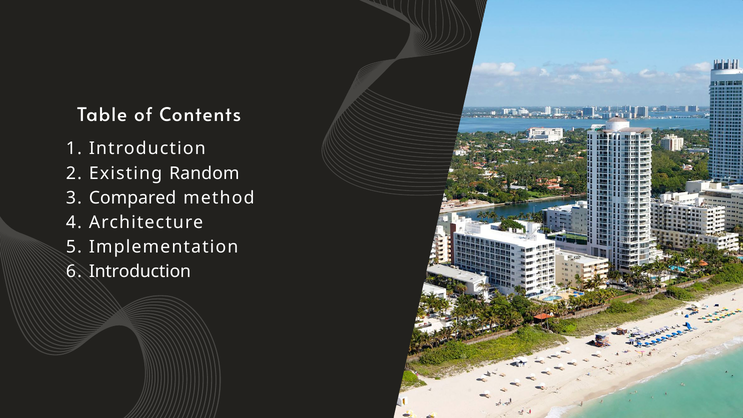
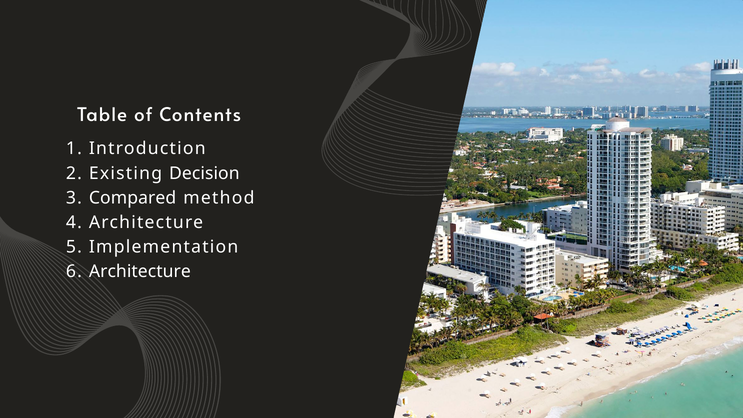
Random: Random -> Decision (204, 173)
6 Introduction: Introduction -> Architecture (140, 272)
